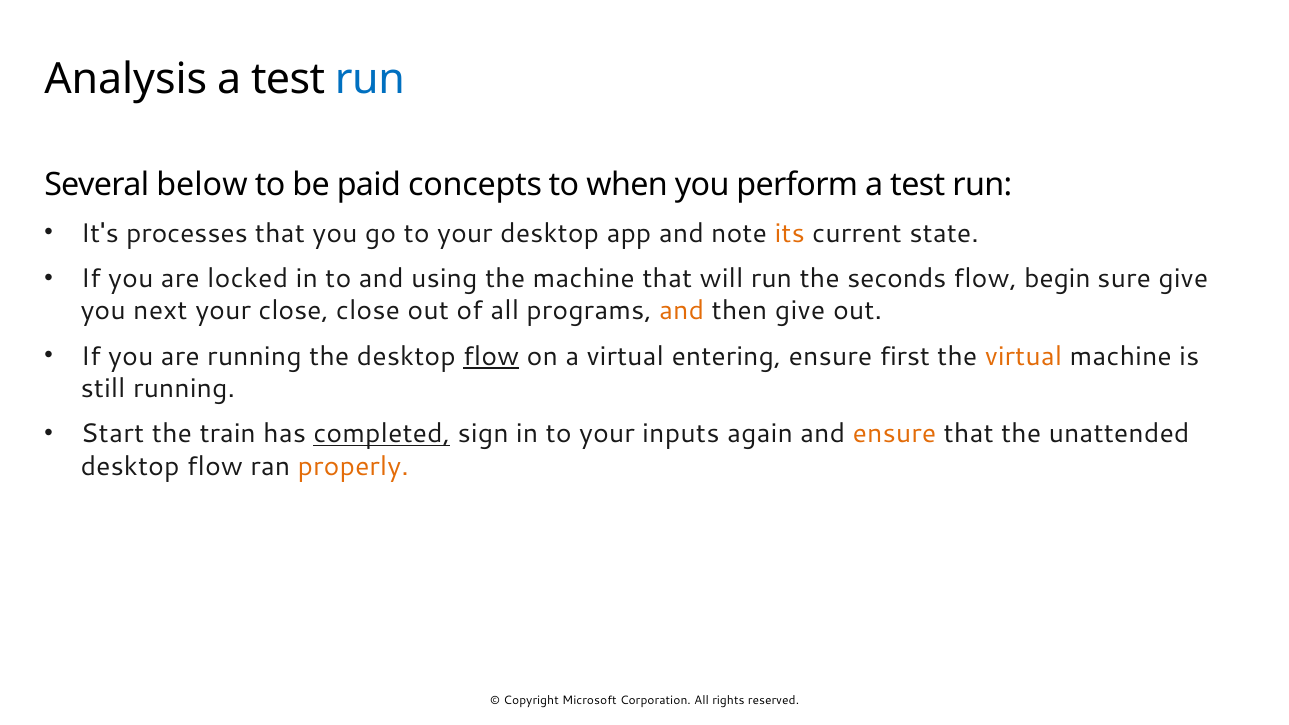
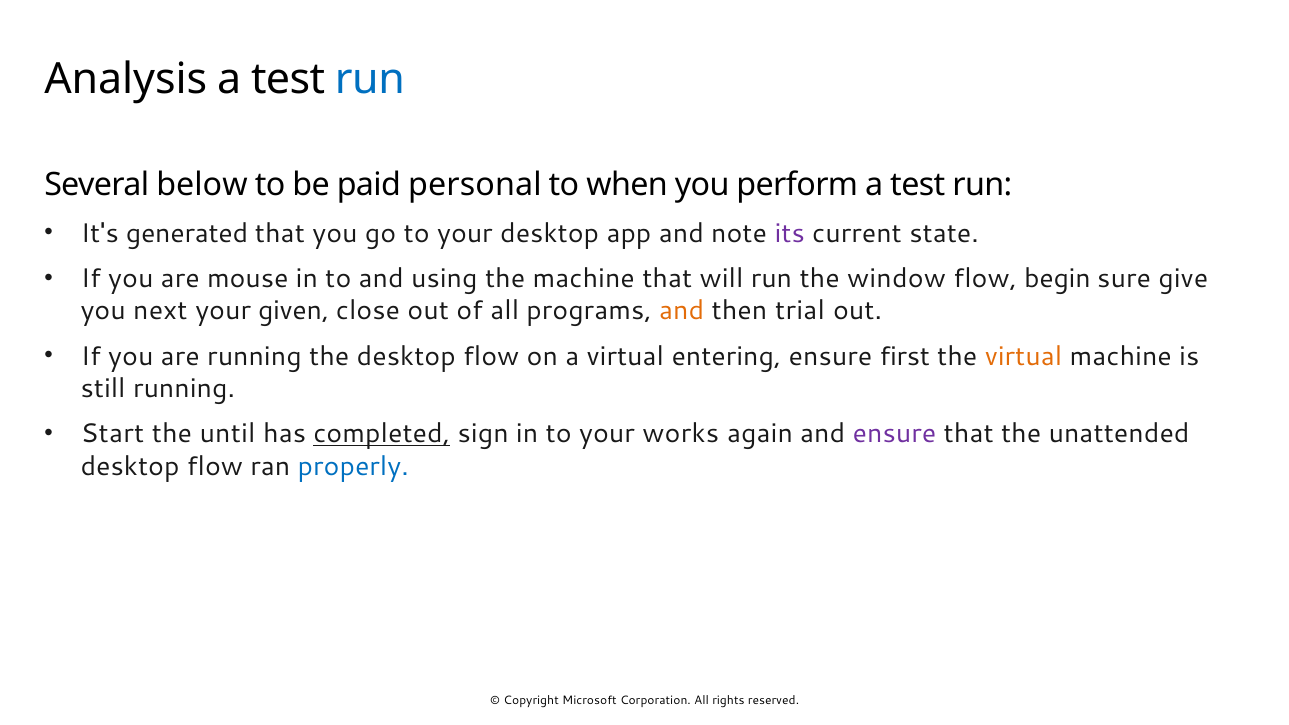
concepts: concepts -> personal (475, 185)
processes: processes -> generated (187, 234)
its colour: orange -> purple (790, 234)
locked: locked -> mouse (248, 279)
seconds: seconds -> window (897, 279)
your close: close -> given (294, 311)
then give: give -> trial (800, 311)
flow underline: present -> none (491, 356)
train: train -> until (228, 434)
inputs: inputs -> works (681, 434)
ensure colour: orange -> purple (895, 434)
properly colour: orange -> blue (353, 466)
